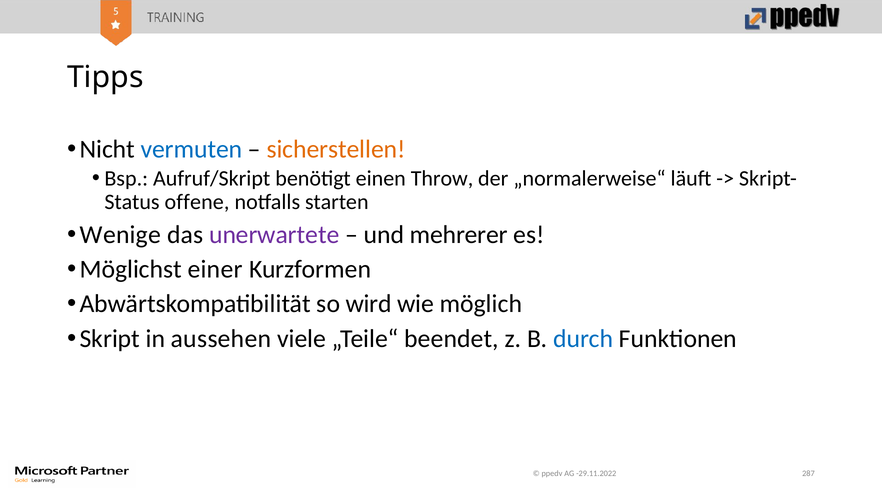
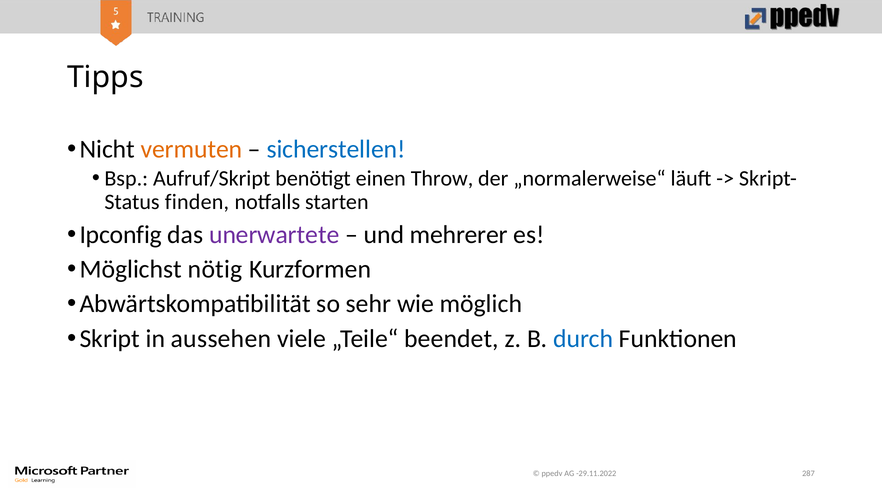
vermuten colour: blue -> orange (191, 149)
sicherstellen colour: orange -> blue (336, 149)
offene: offene -> finden (197, 202)
Wenige: Wenige -> Ipconfig (121, 235)
einer: einer -> nötig (215, 269)
wird: wird -> sehr (368, 304)
